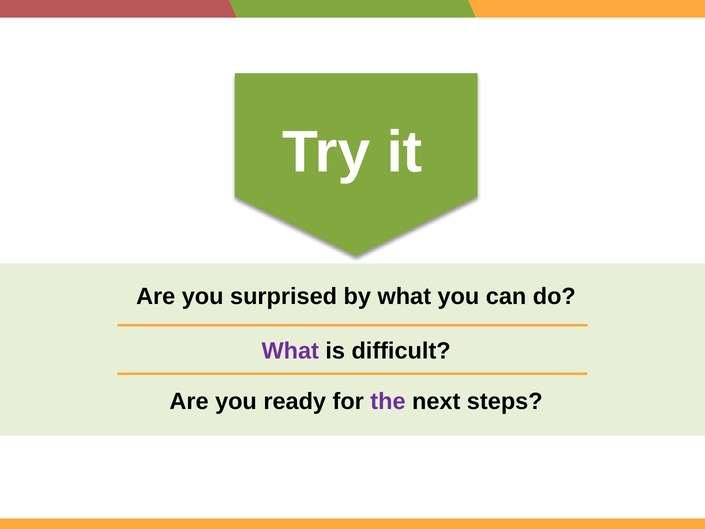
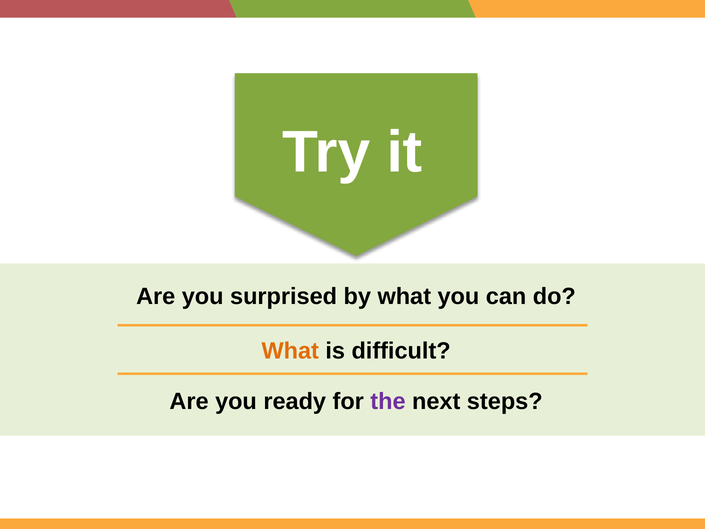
What colour: purple -> orange (290, 351)
